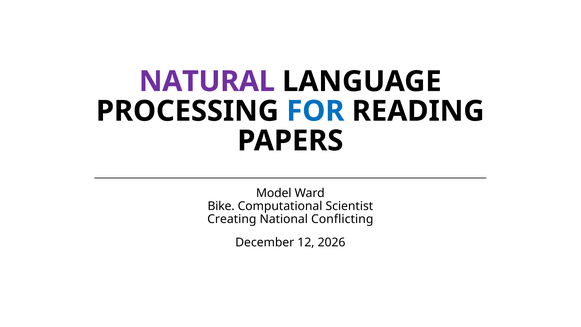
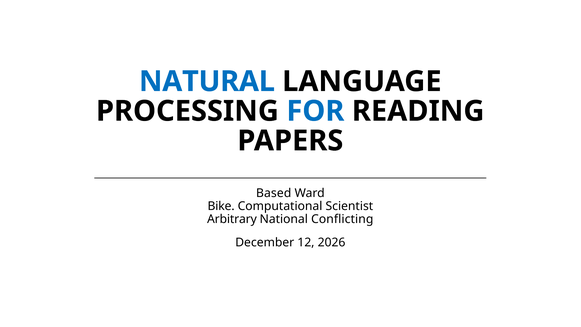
NATURAL colour: purple -> blue (207, 81)
Model: Model -> Based (274, 193)
Creating: Creating -> Arbitrary (232, 219)
